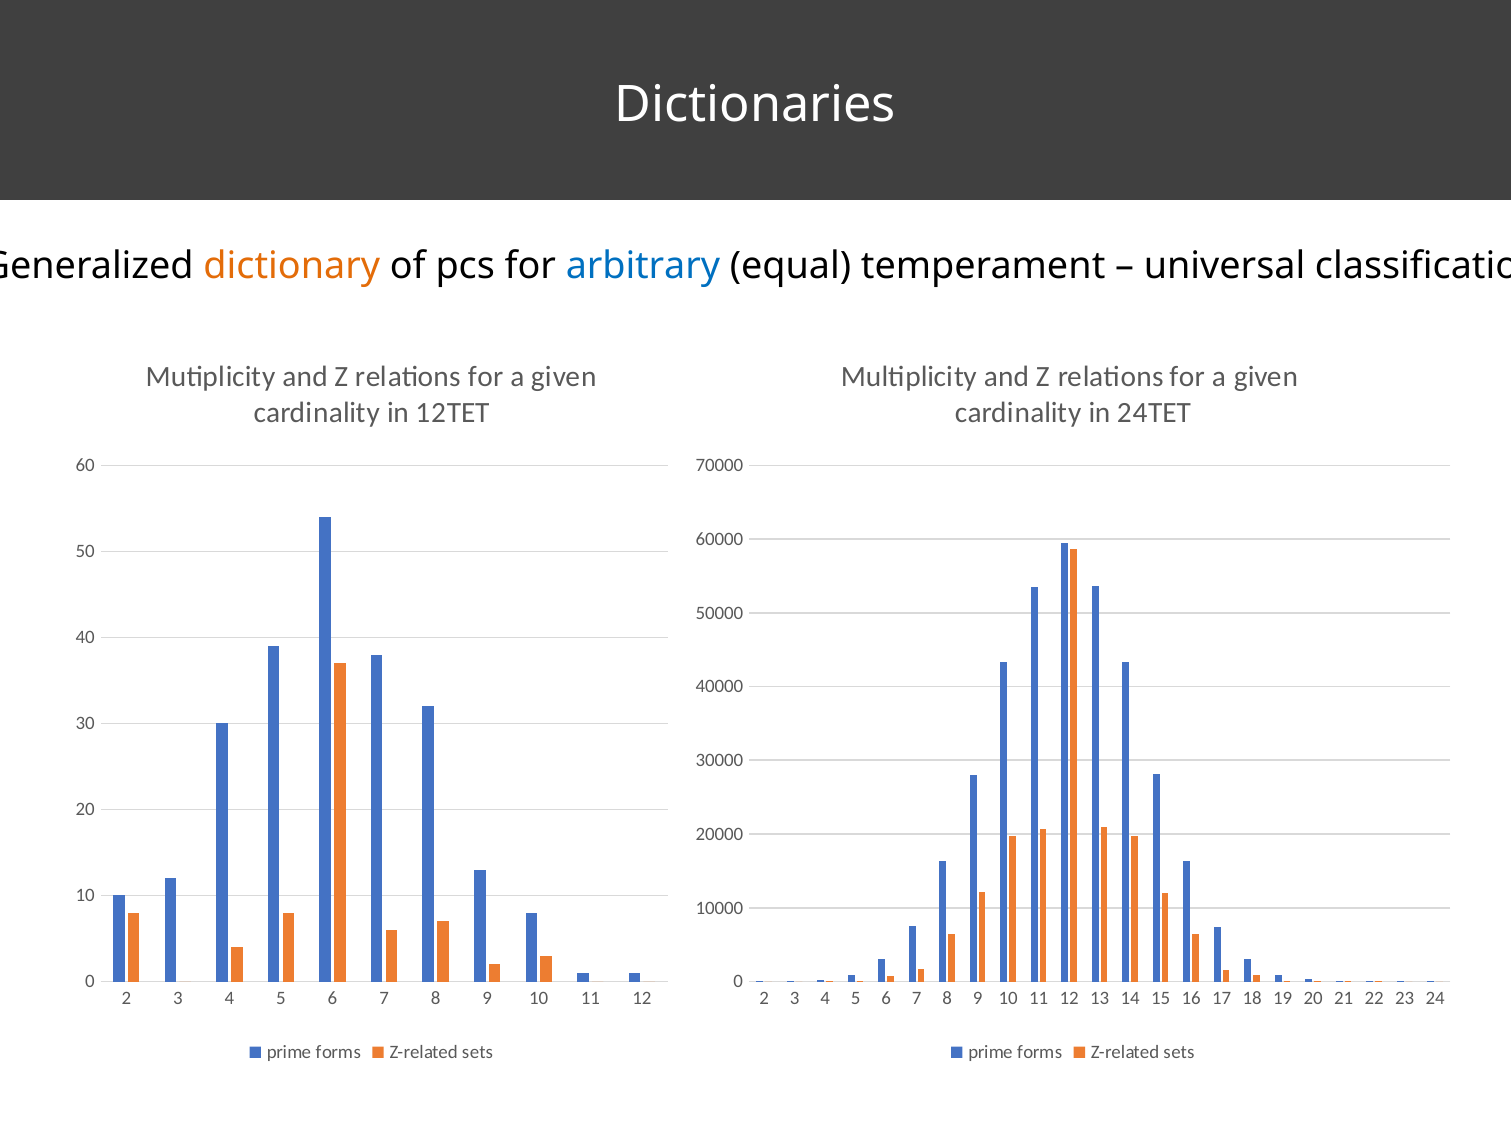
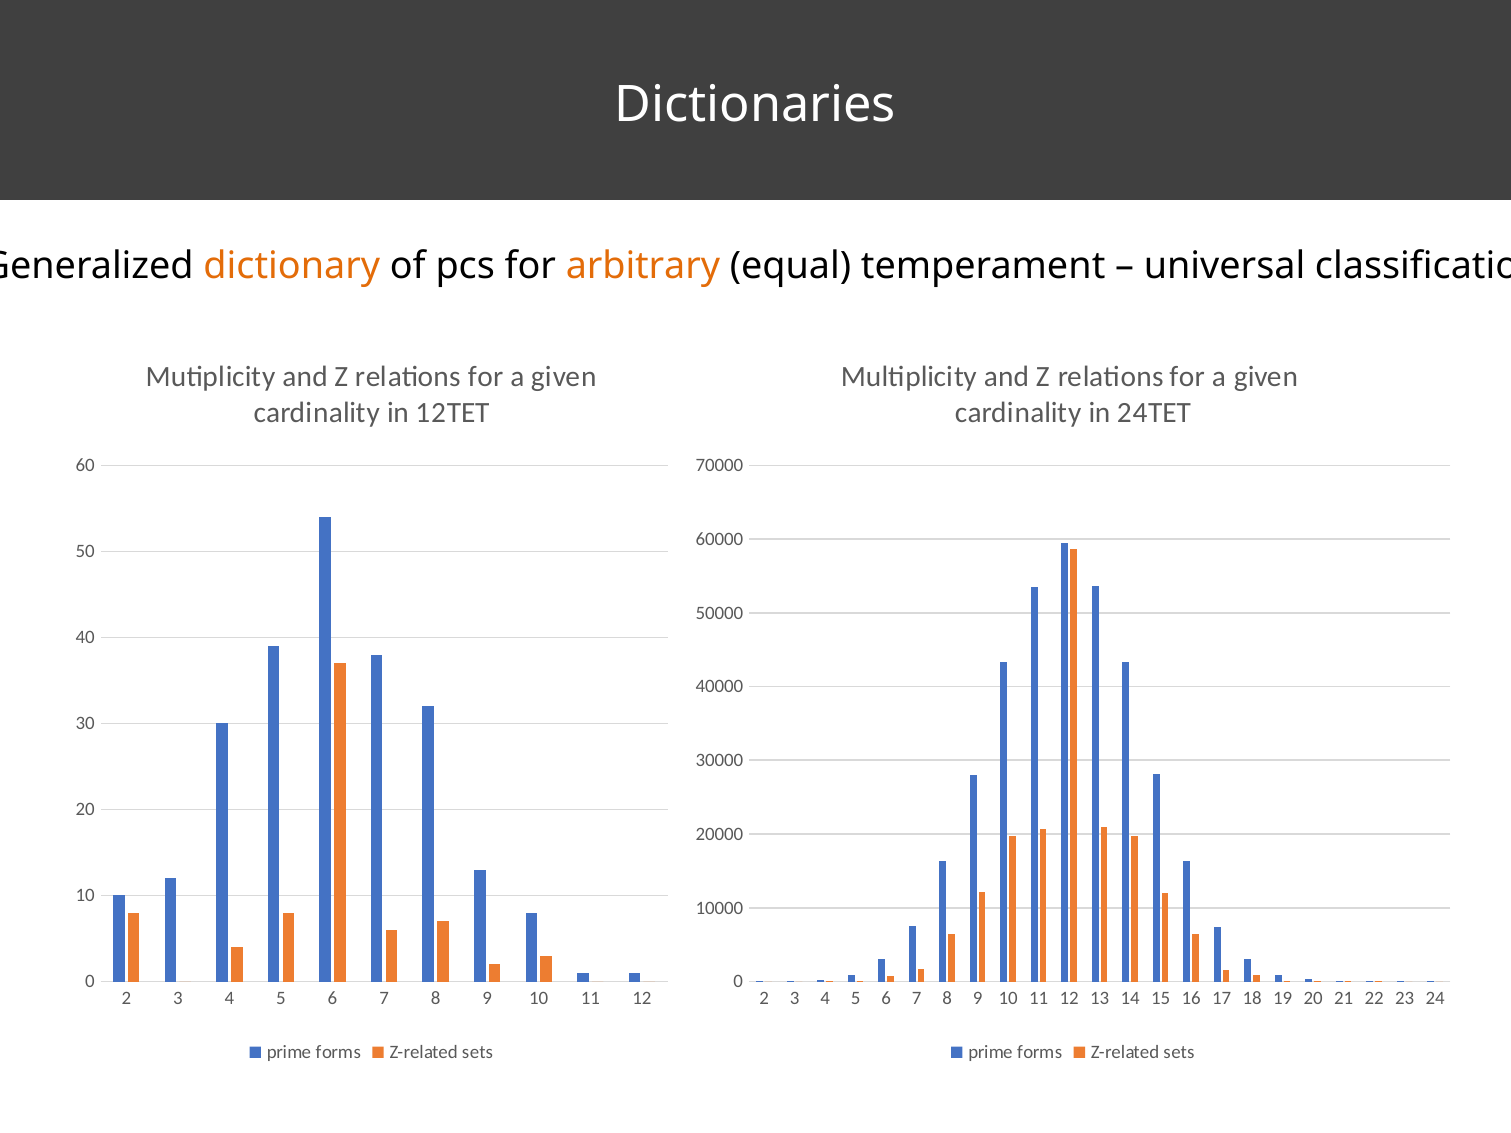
arbitrary colour: blue -> orange (643, 266)
